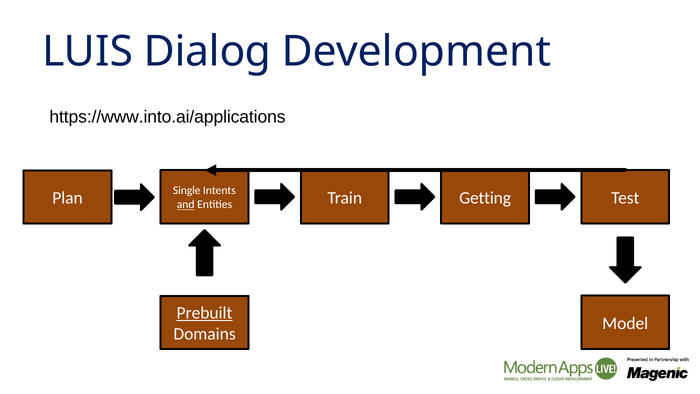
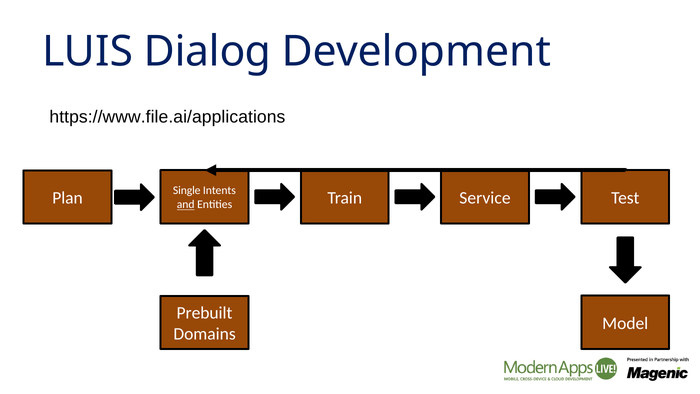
https://www.into.ai/applications: https://www.into.ai/applications -> https://www.file.ai/applications (167, 117)
Getting: Getting -> Service (485, 198)
Prebuilt underline: present -> none (204, 313)
